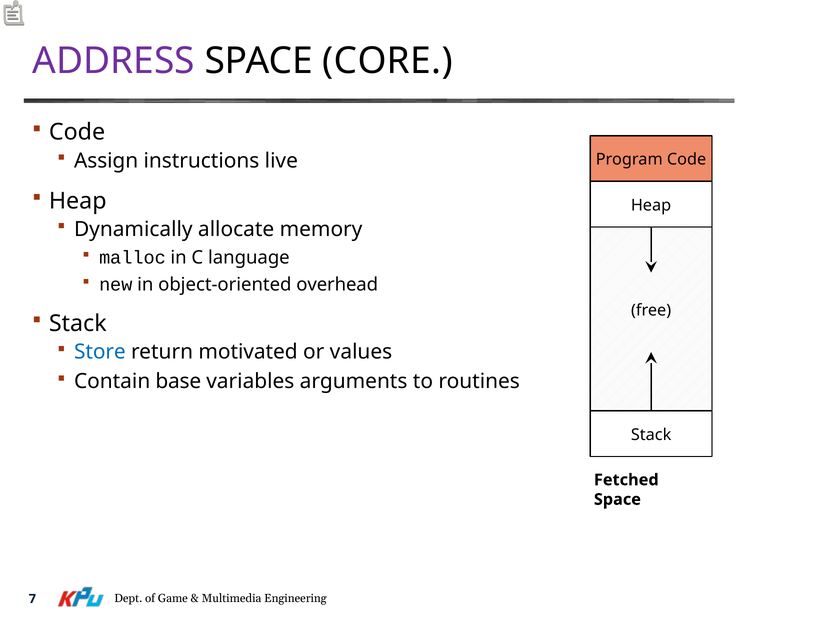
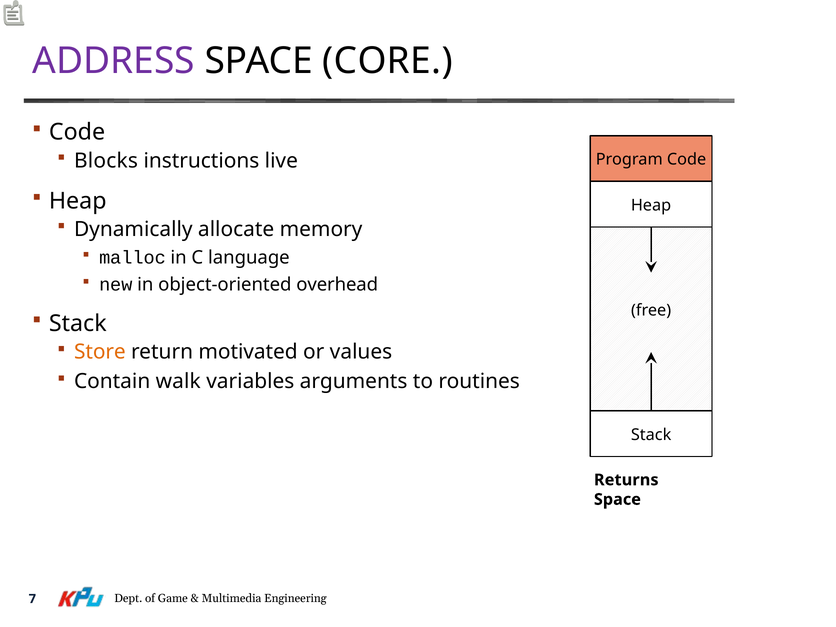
Assign: Assign -> Blocks (106, 161)
Store colour: blue -> orange (100, 352)
base: base -> walk (178, 381)
Fetched: Fetched -> Returns (626, 480)
